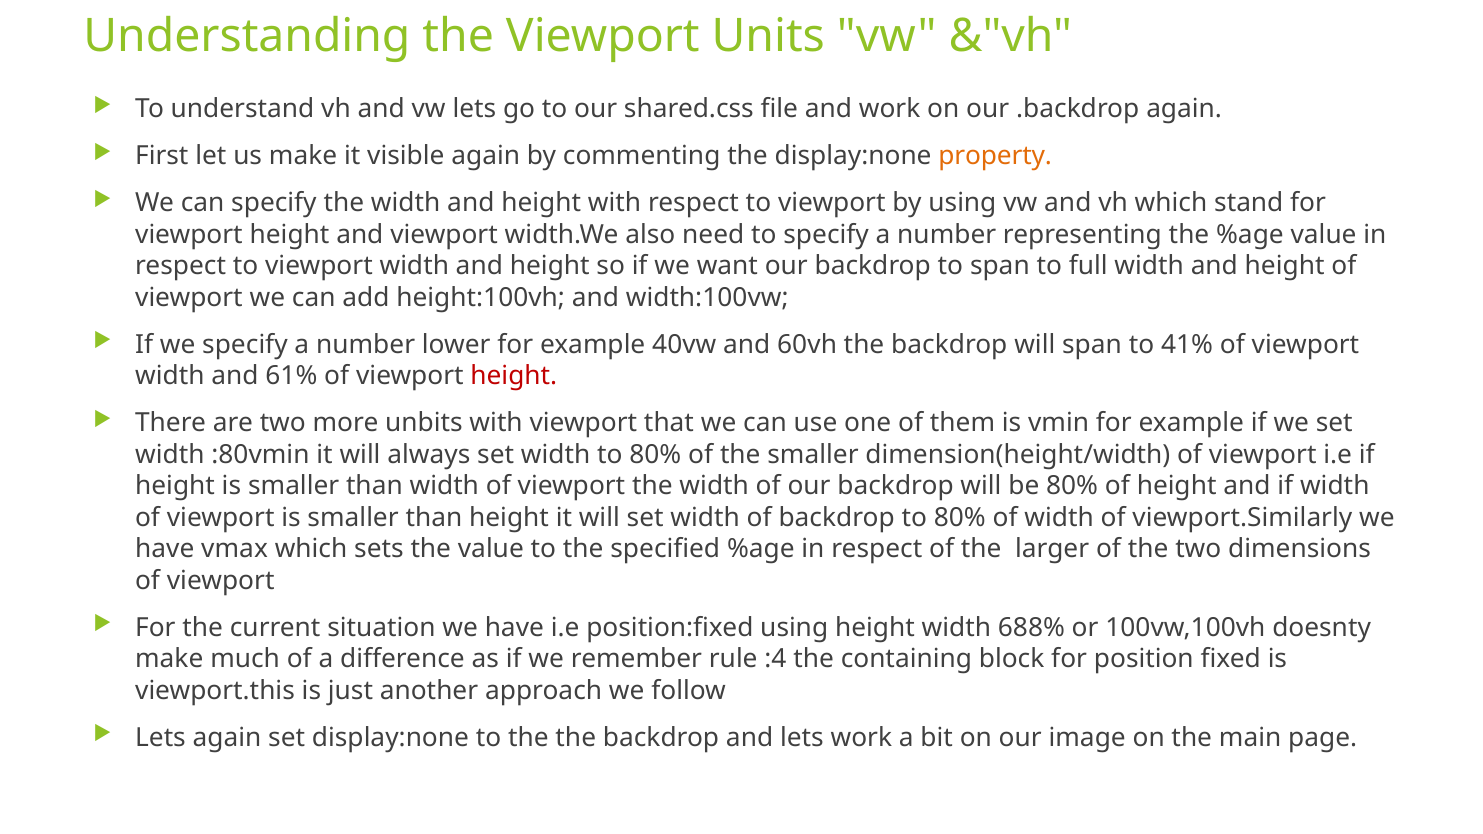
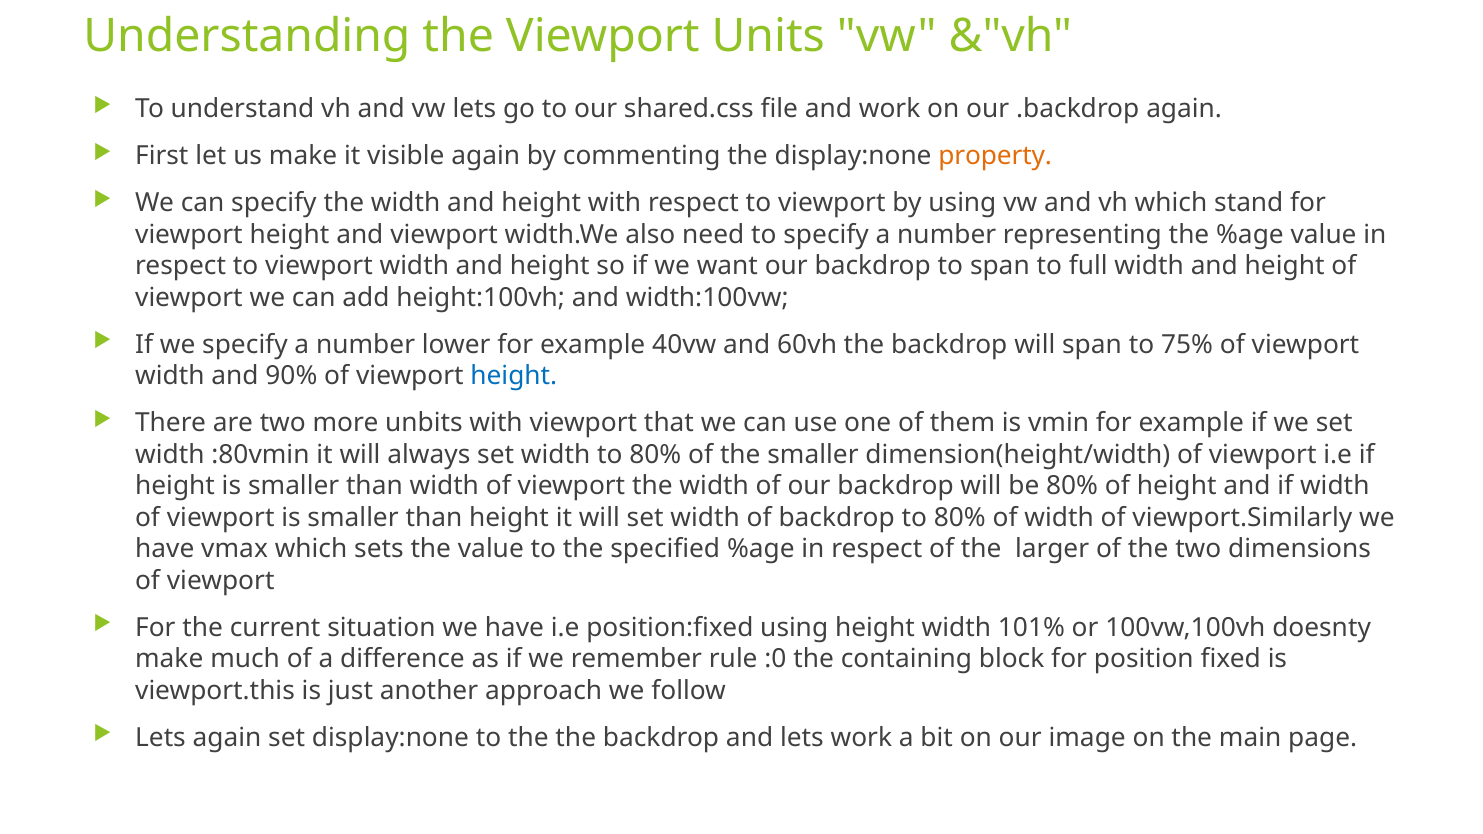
41%: 41% -> 75% (1187, 345)
61%: 61% -> 90% (291, 376)
height colour: red -> blue (514, 376)
688%: 688% -> 101% (1031, 628)
:4: :4 -> :0 (775, 659)
